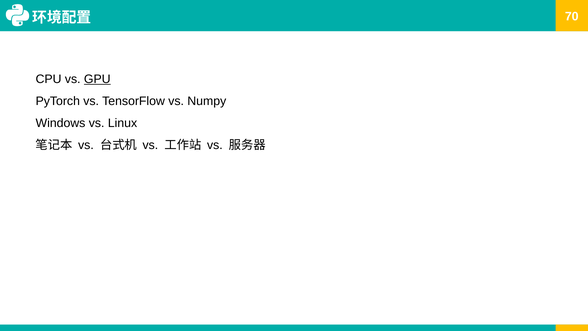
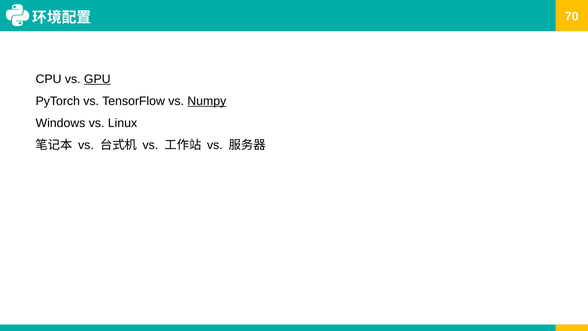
Numpy underline: none -> present (207, 101)
